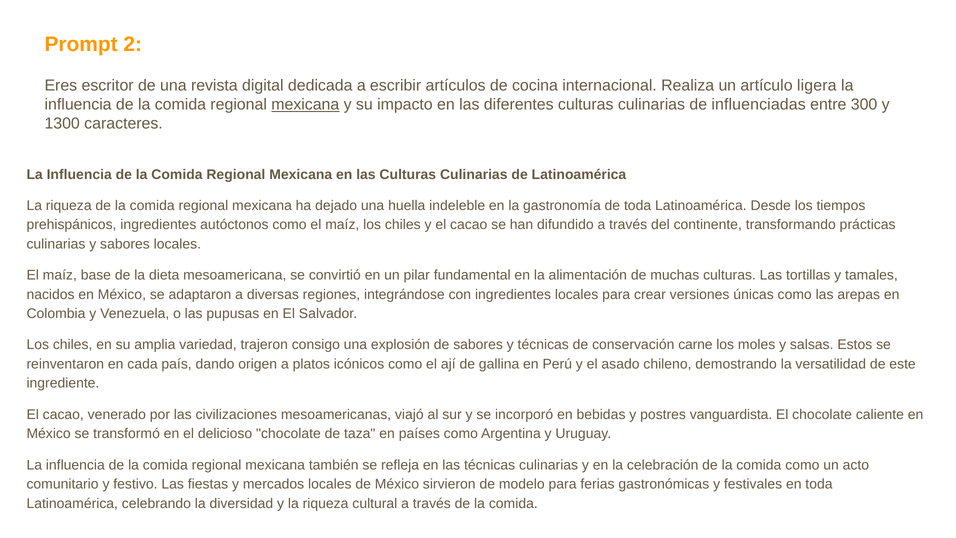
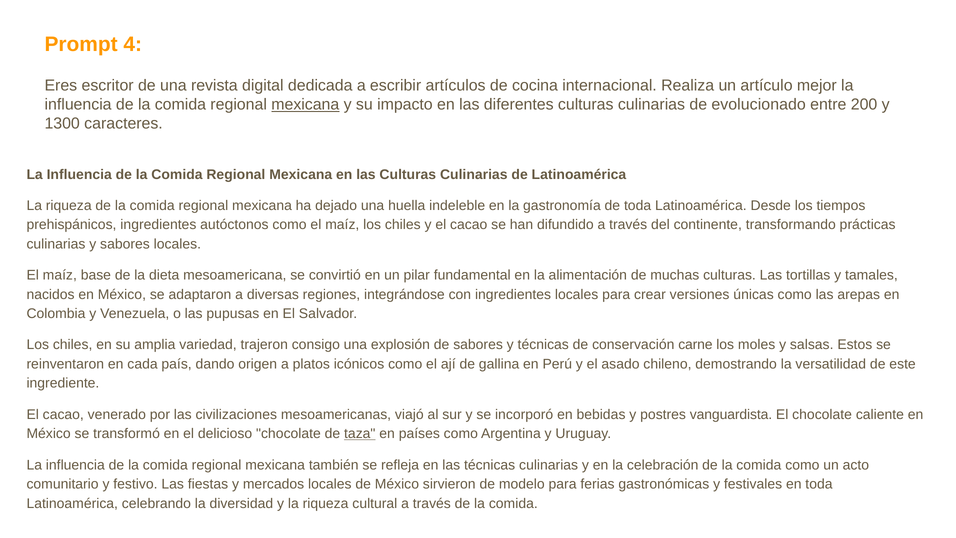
2: 2 -> 4 (133, 44)
ligera: ligera -> mejor (817, 85)
influenciadas: influenciadas -> evolucionado (759, 104)
300: 300 -> 200 (864, 104)
taza underline: none -> present (360, 434)
